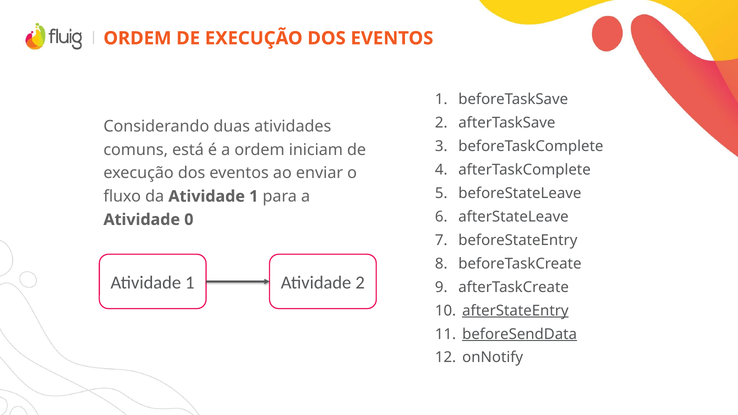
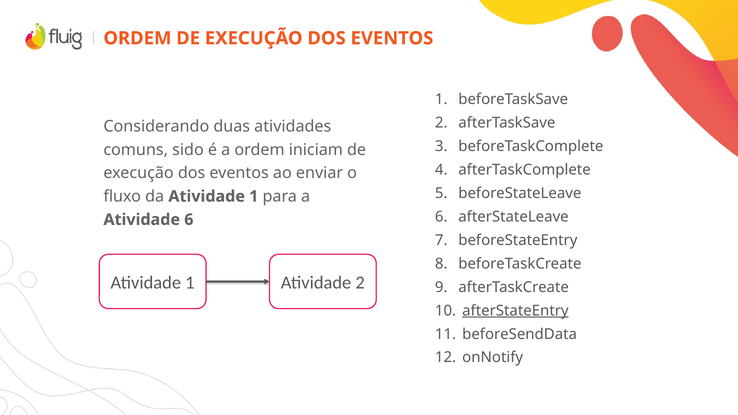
está: está -> sido (188, 150)
Atividade 0: 0 -> 6 (189, 220)
beforeSendData underline: present -> none (520, 334)
